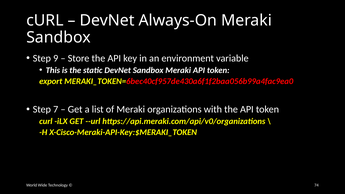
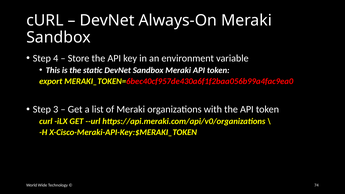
9: 9 -> 4 (56, 58)
7: 7 -> 3 (56, 109)
